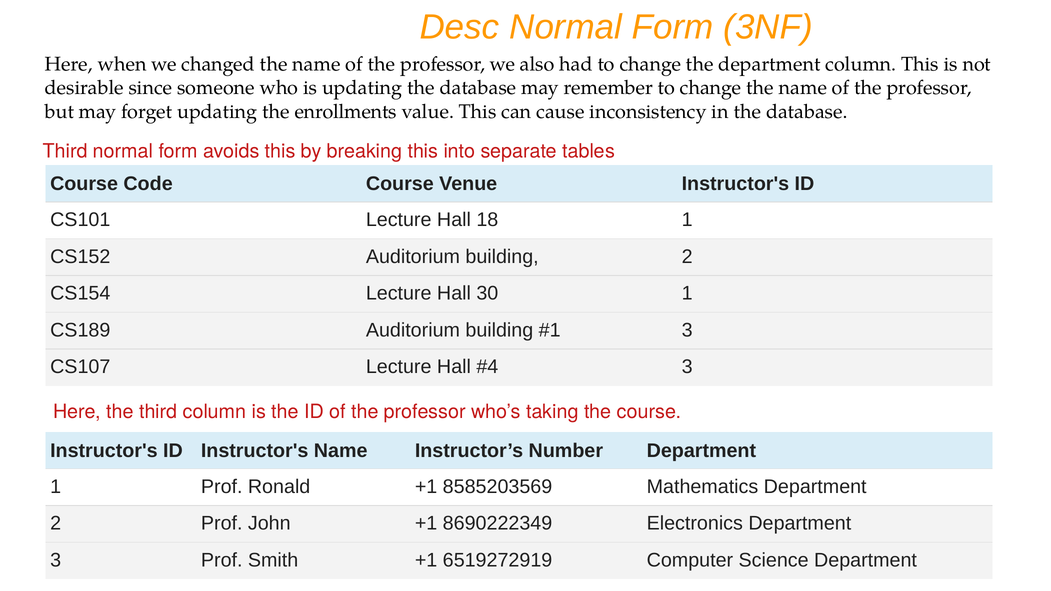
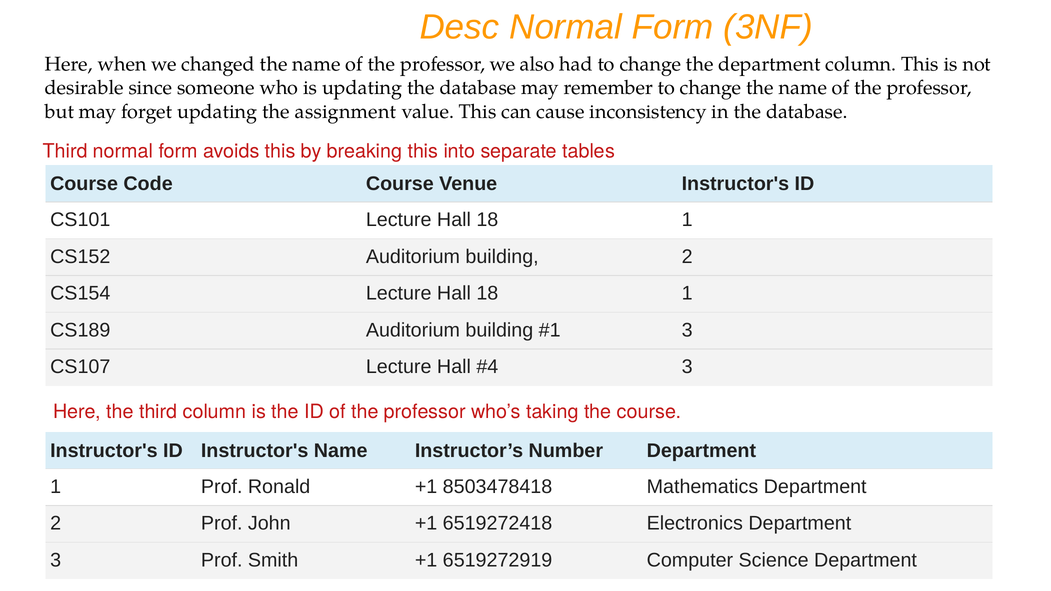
enrollments: enrollments -> assignment (346, 112)
CS154 Lecture Hall 30: 30 -> 18 (487, 293)
8585203569: 8585203569 -> 8503478418 (498, 487)
8690222349: 8690222349 -> 6519272418 (498, 524)
